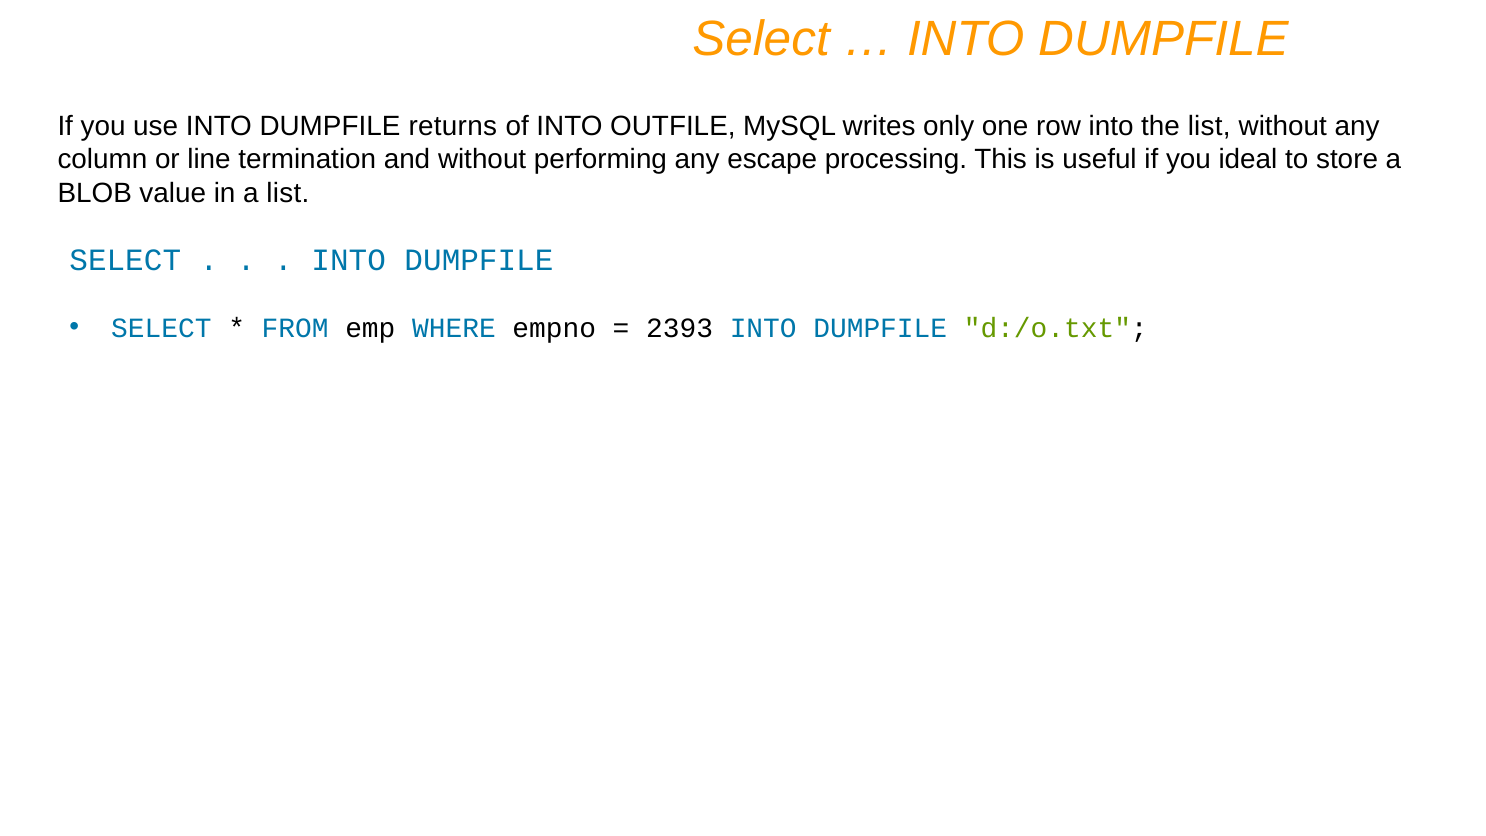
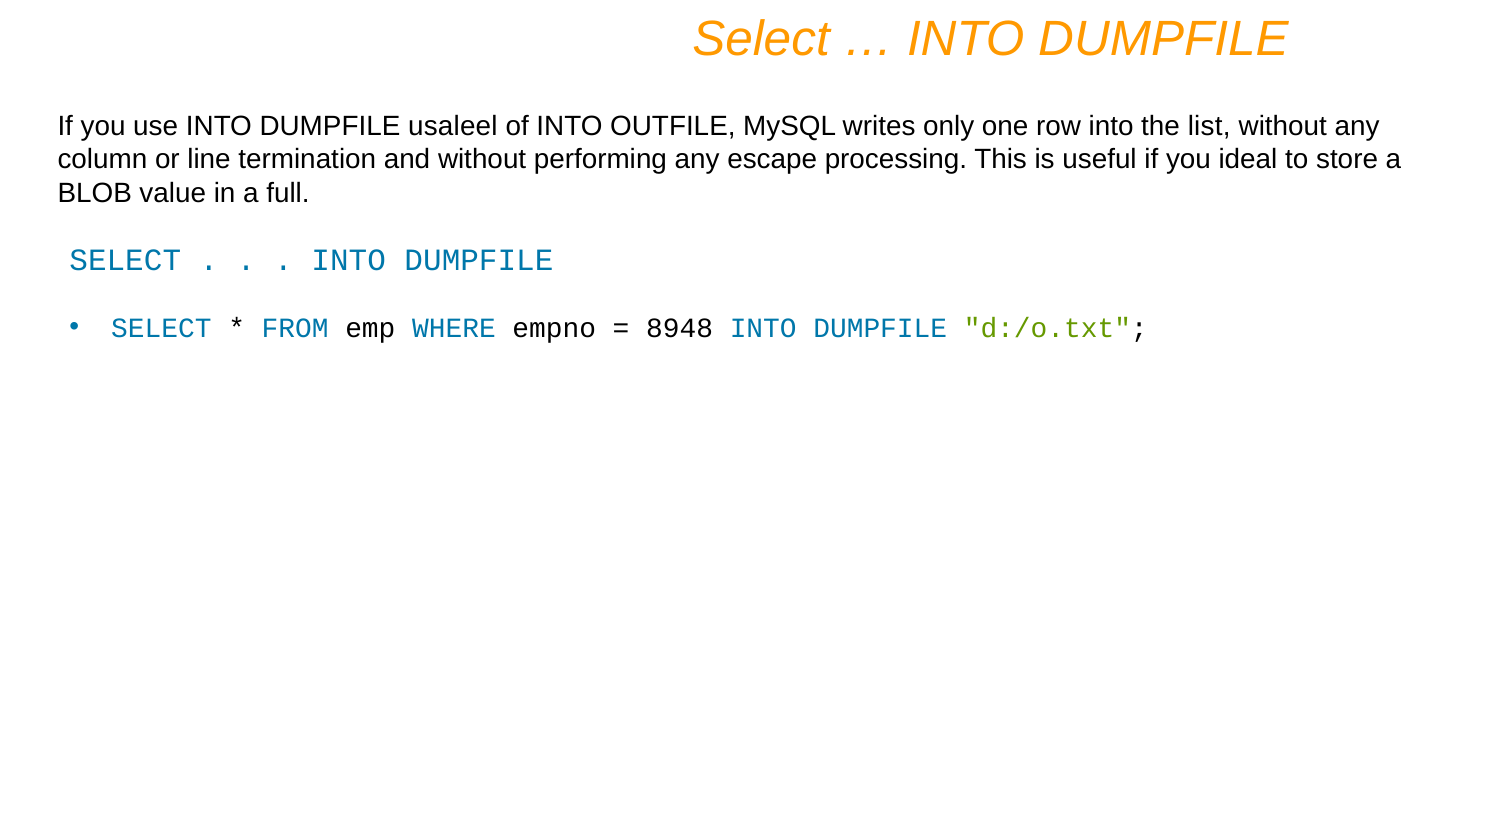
returns: returns -> usaleel (453, 126)
a list: list -> full (288, 193)
2393: 2393 -> 8948 (680, 328)
